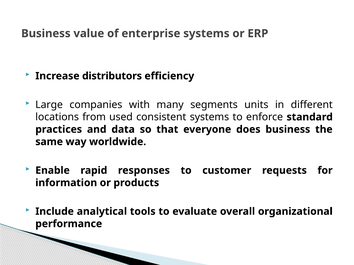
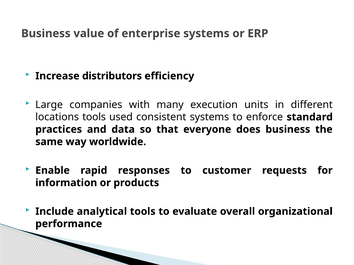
segments: segments -> execution (214, 105)
locations from: from -> tools (94, 117)
